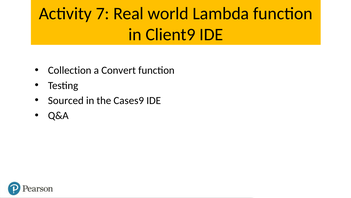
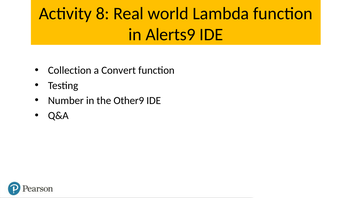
7: 7 -> 8 (103, 13)
Client9: Client9 -> Alerts9 (171, 35)
Sourced: Sourced -> Number (66, 100)
Cases9: Cases9 -> Other9 (129, 100)
